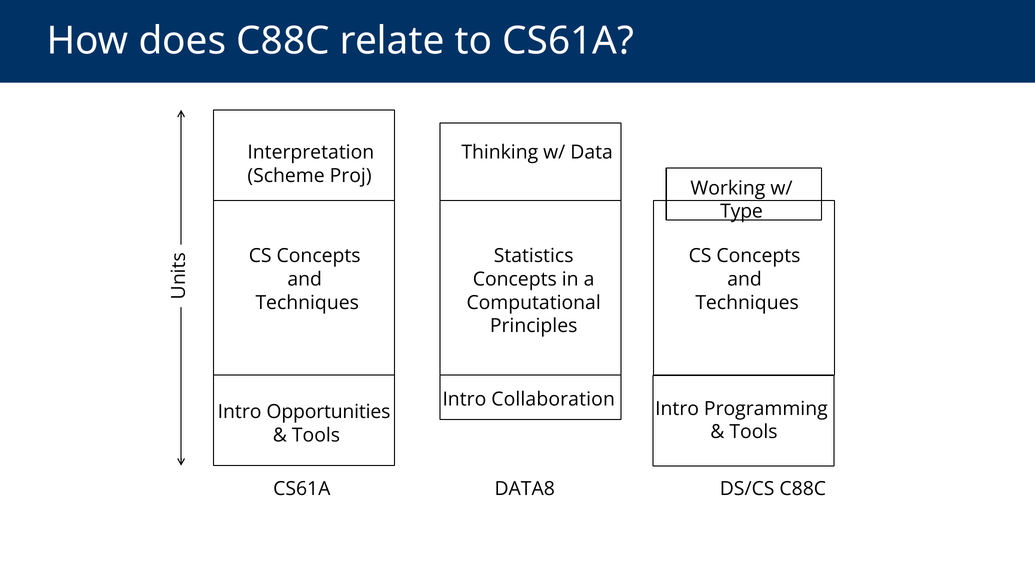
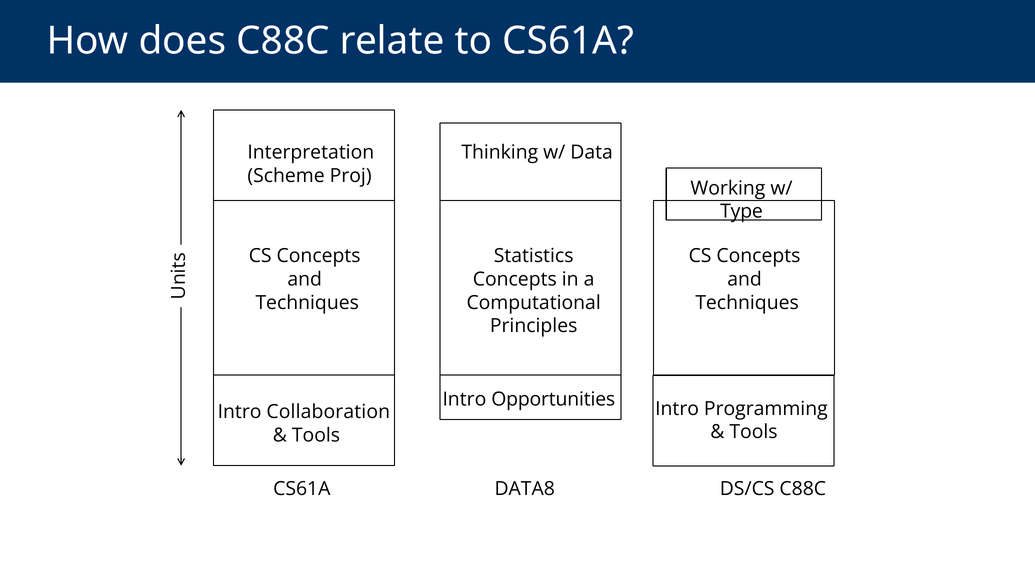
Collaboration: Collaboration -> Opportunities (553, 399)
Opportunities: Opportunities -> Collaboration (328, 412)
